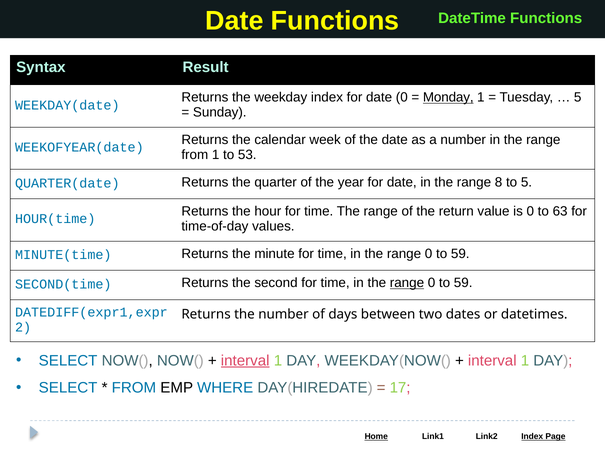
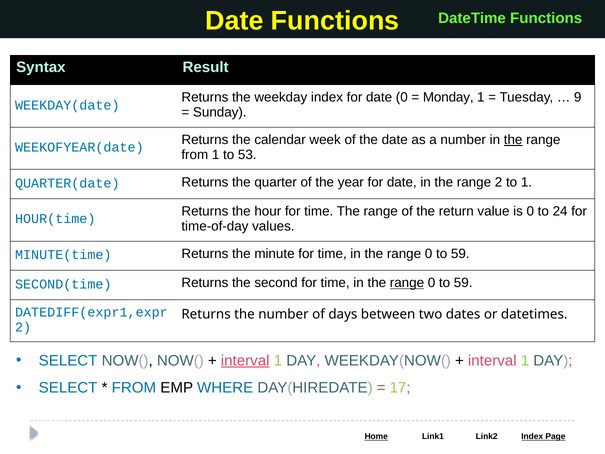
Monday underline: present -> none (448, 97)
5: 5 -> 9 (578, 97)
the underline: none -> present (513, 140)
range 8: 8 -> 2 (499, 182)
to 5: 5 -> 1 (526, 182)
63: 63 -> 24 (560, 211)
